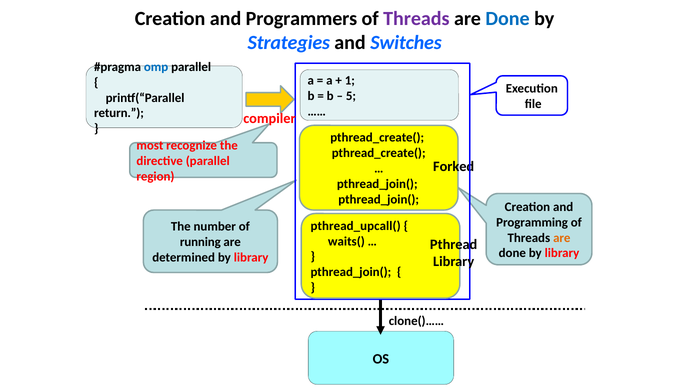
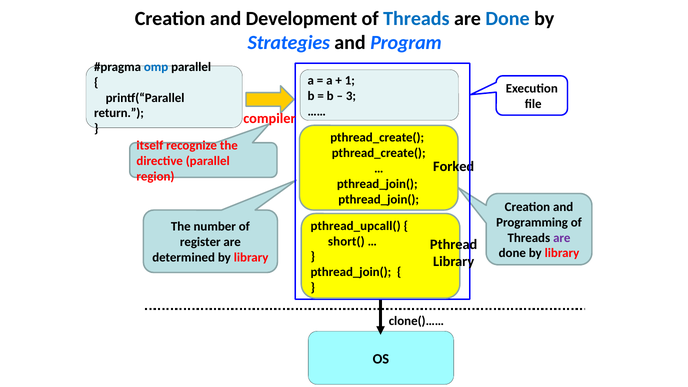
Programmers: Programmers -> Development (301, 19)
Threads colour: purple -> blue (416, 19)
Switches: Switches -> Program (406, 43)
5: 5 -> 3 (351, 96)
most: most -> itself (150, 145)
are colour: orange -> purple (562, 238)
waits(: waits( -> short( (346, 241)
running: running -> register (200, 242)
